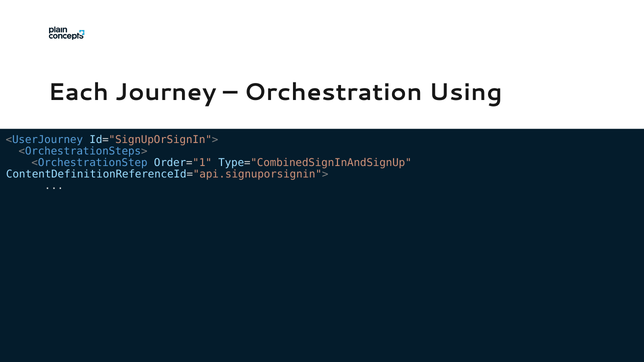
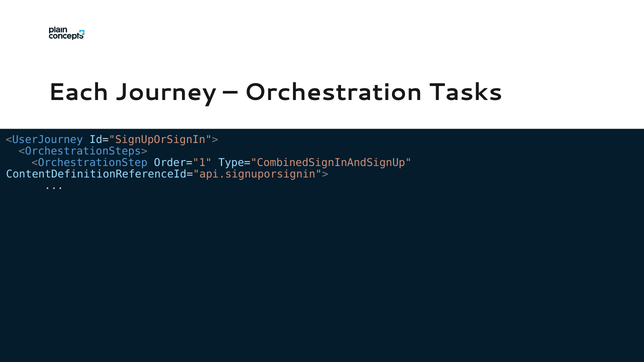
Using: Using -> Tasks (466, 92)
